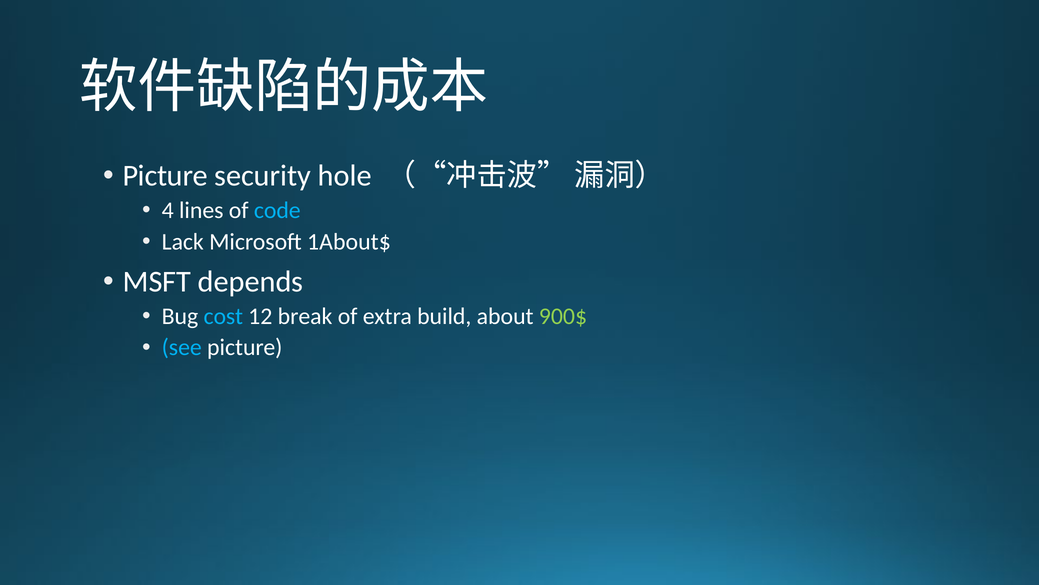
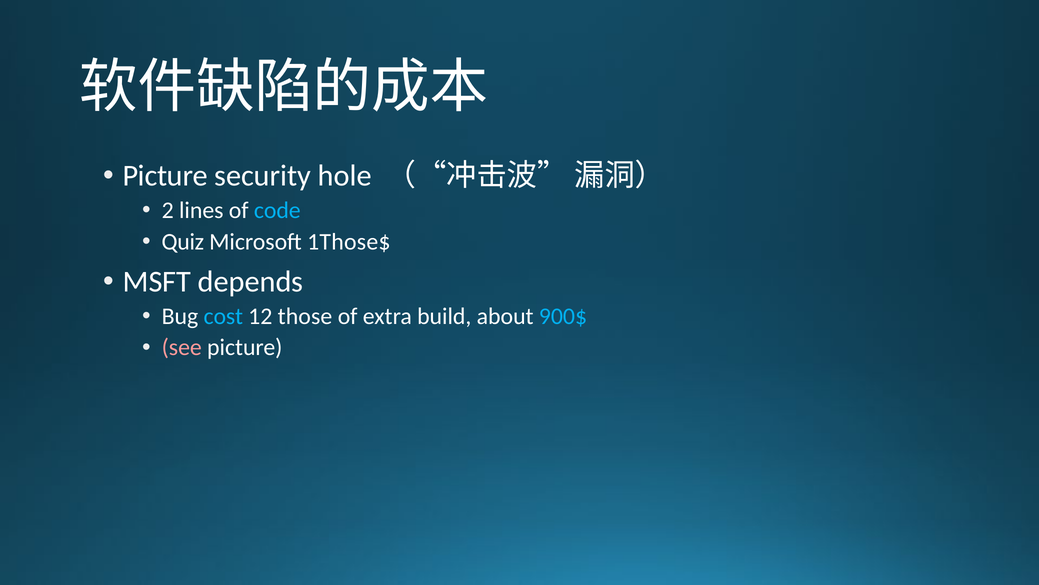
4: 4 -> 2 (168, 210)
Lack: Lack -> Quiz (183, 241)
1About$: 1About$ -> 1Those$ (349, 241)
break: break -> those (305, 316)
900$ colour: light green -> light blue (563, 316)
see colour: light blue -> pink (182, 347)
